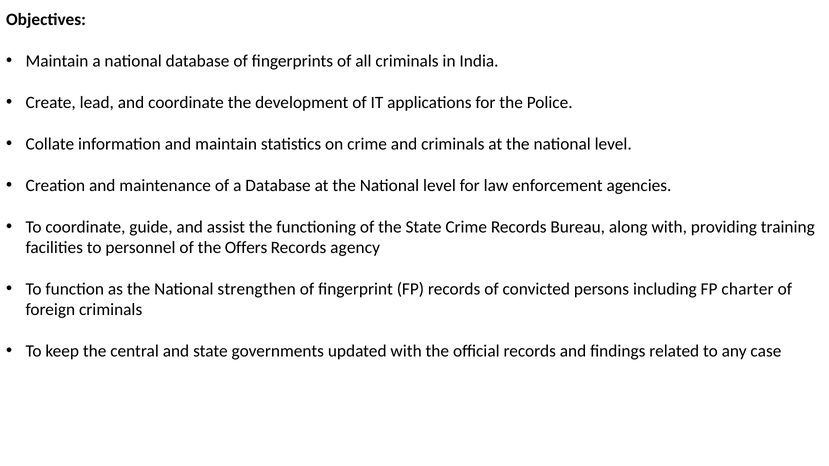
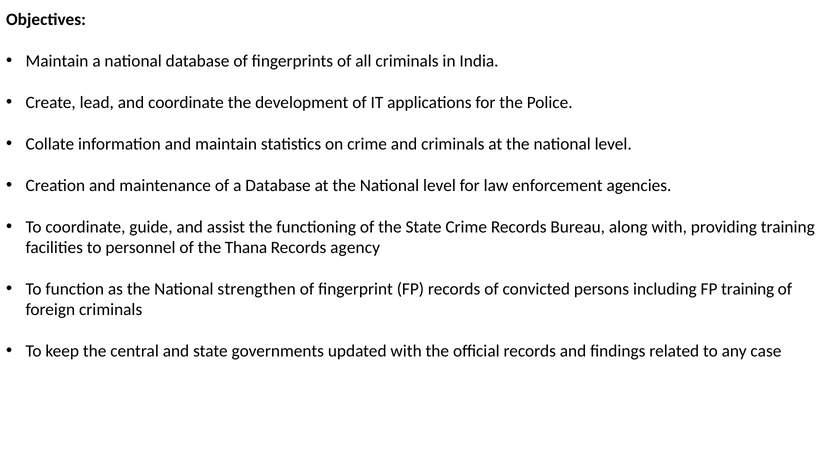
Offers: Offers -> Thana (246, 248)
FP charter: charter -> training (748, 289)
